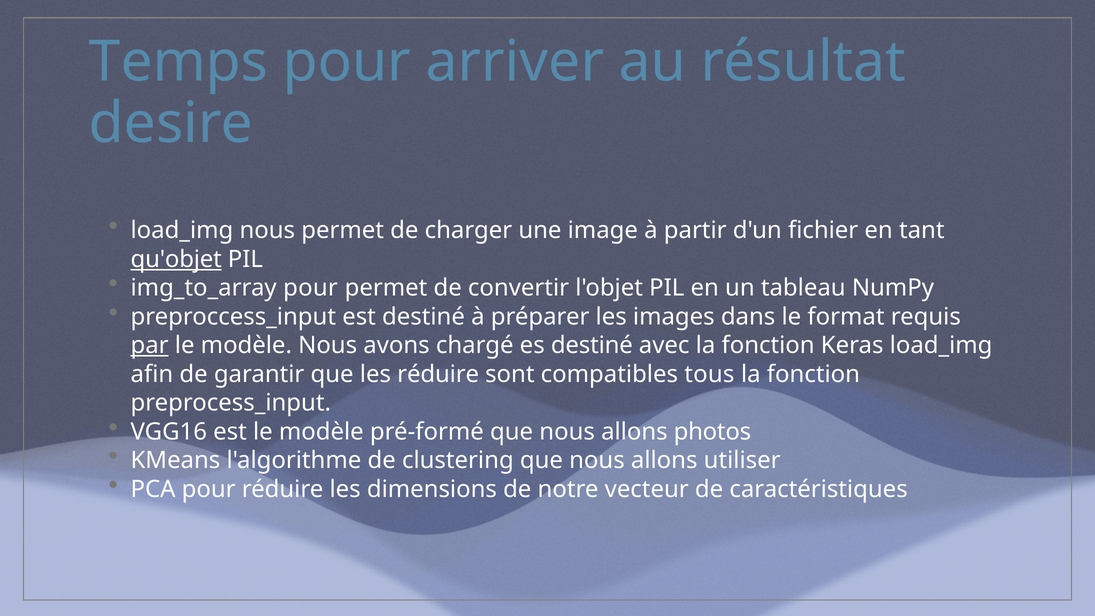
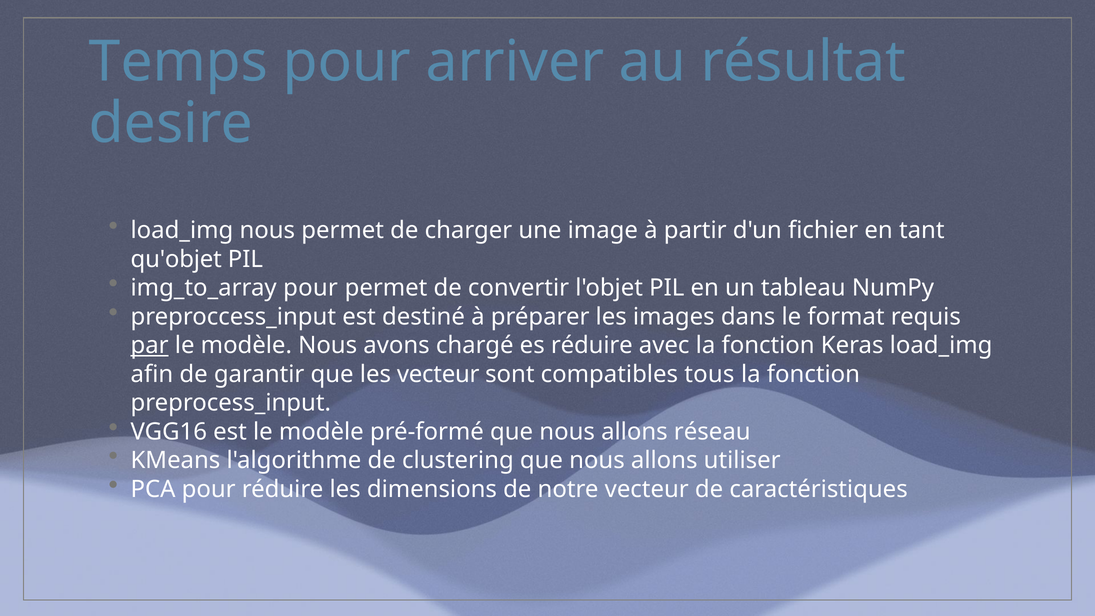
qu'objet underline: present -> none (176, 259)
es destiné: destiné -> réduire (592, 345)
les réduire: réduire -> vecteur (438, 374)
photos: photos -> réseau (712, 432)
